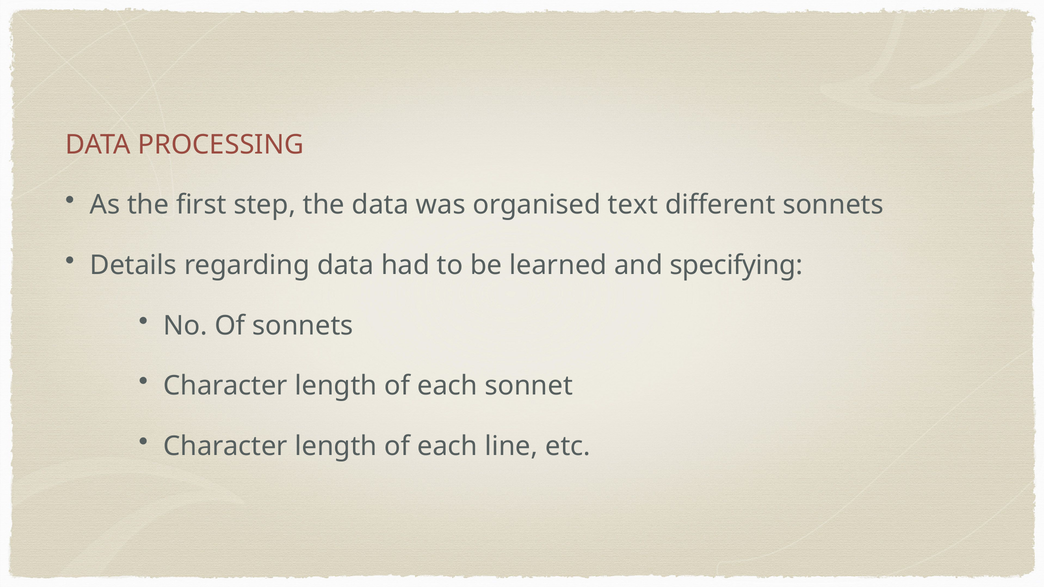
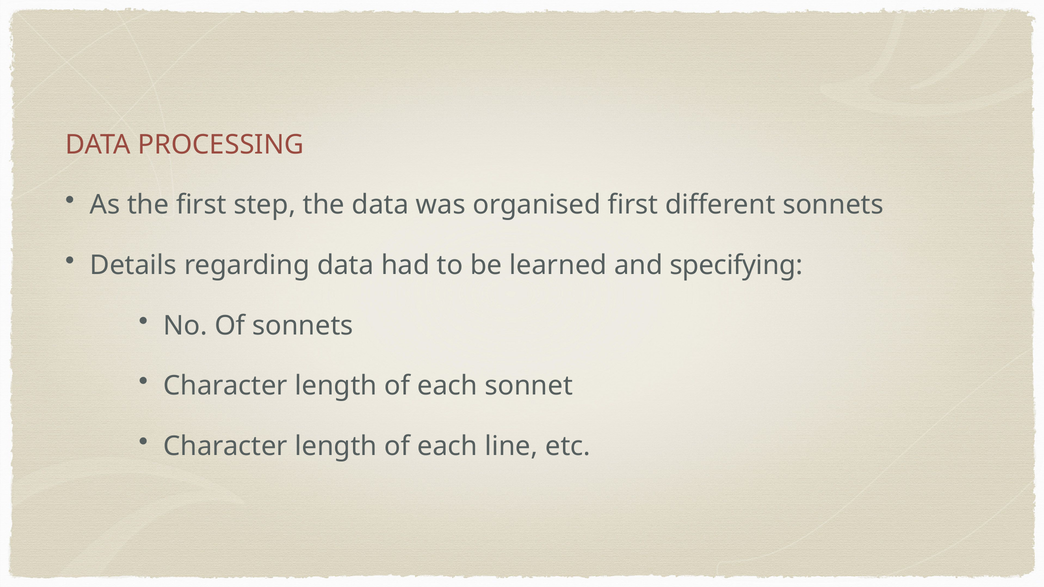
organised text: text -> first (633, 205)
